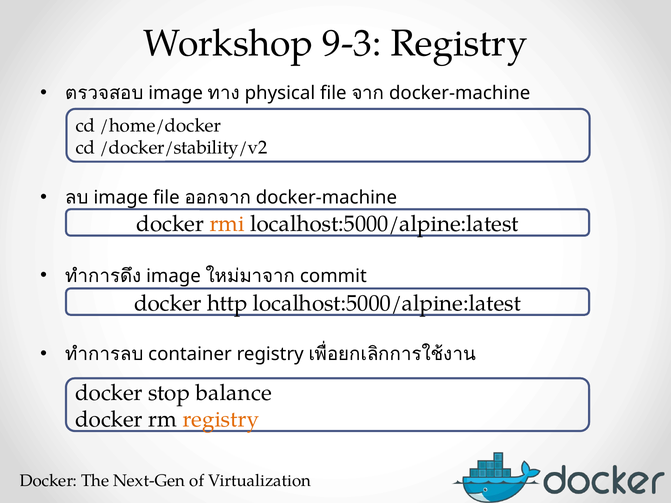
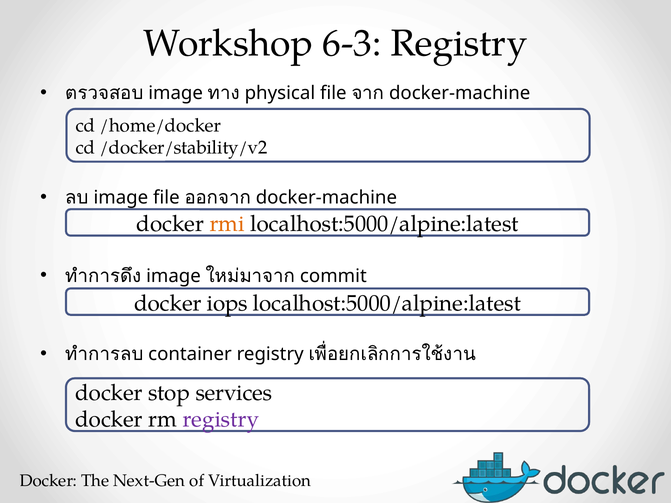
9-3: 9-3 -> 6-3 (352, 44)
http: http -> iops (227, 303)
balance: balance -> services (234, 393)
registry colour: orange -> purple (221, 420)
